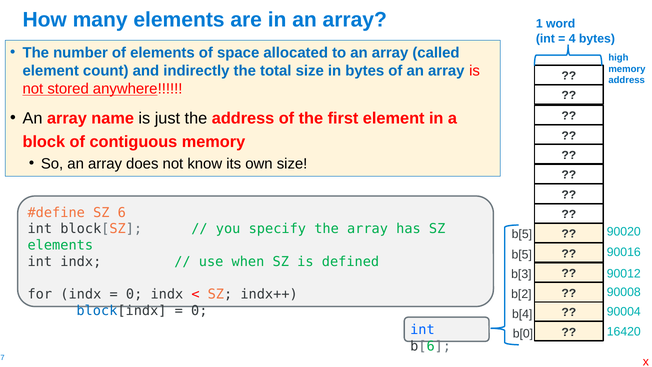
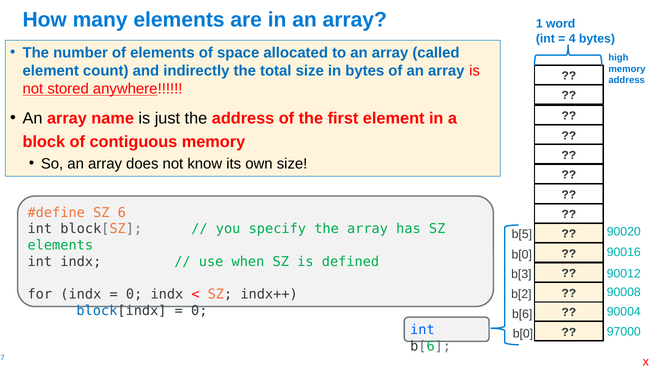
b[5: b[5 -> b[0 (522, 254)
b[4: b[4 -> b[6 (522, 314)
16420: 16420 -> 97000 (624, 332)
